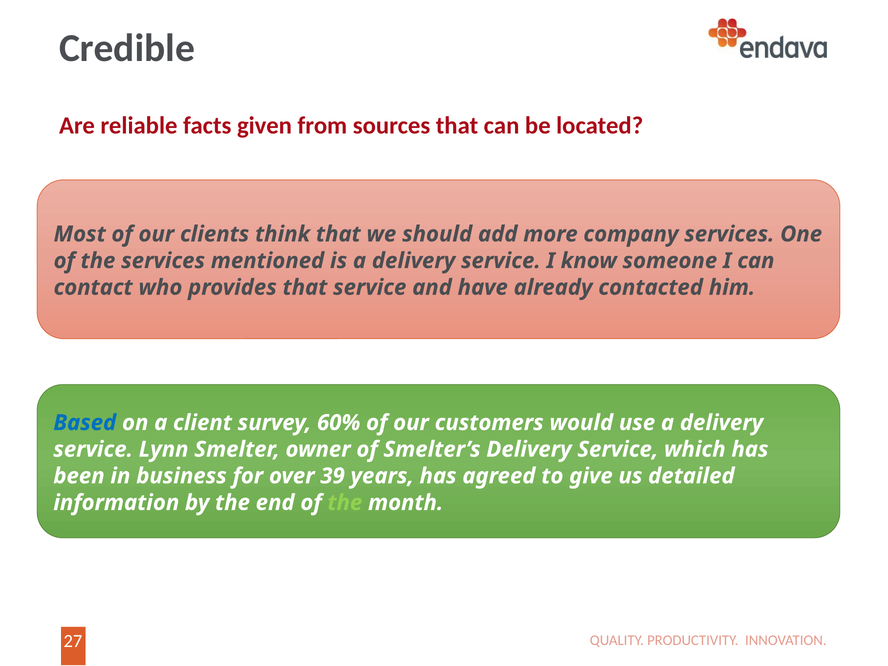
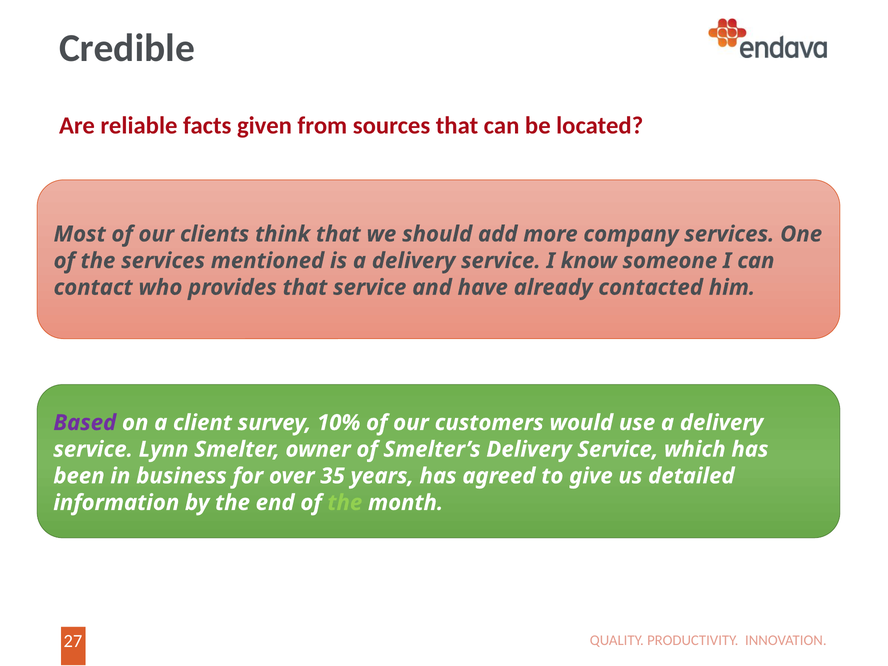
Based colour: blue -> purple (85, 423)
60%: 60% -> 10% (339, 423)
39: 39 -> 35 (333, 476)
